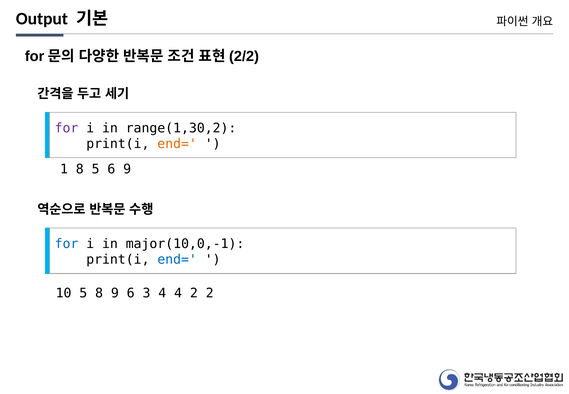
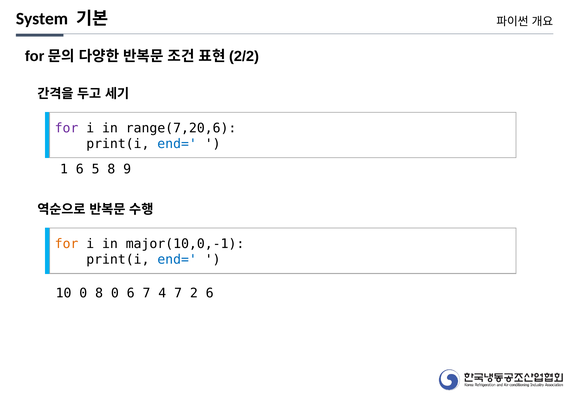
Output: Output -> System (42, 19)
range(1,30,2: range(1,30,2 -> range(7,20,6 (181, 128)
end= colour: orange -> blue (177, 144)
1 8: 8 -> 6 (80, 169)
5 6: 6 -> 8 (111, 169)
for colour: blue -> orange (67, 244)
10 5: 5 -> 0 (83, 293)
8 9: 9 -> 0 (115, 293)
6 3: 3 -> 7 (147, 293)
4 4: 4 -> 7 (178, 293)
2 2: 2 -> 6 (210, 293)
